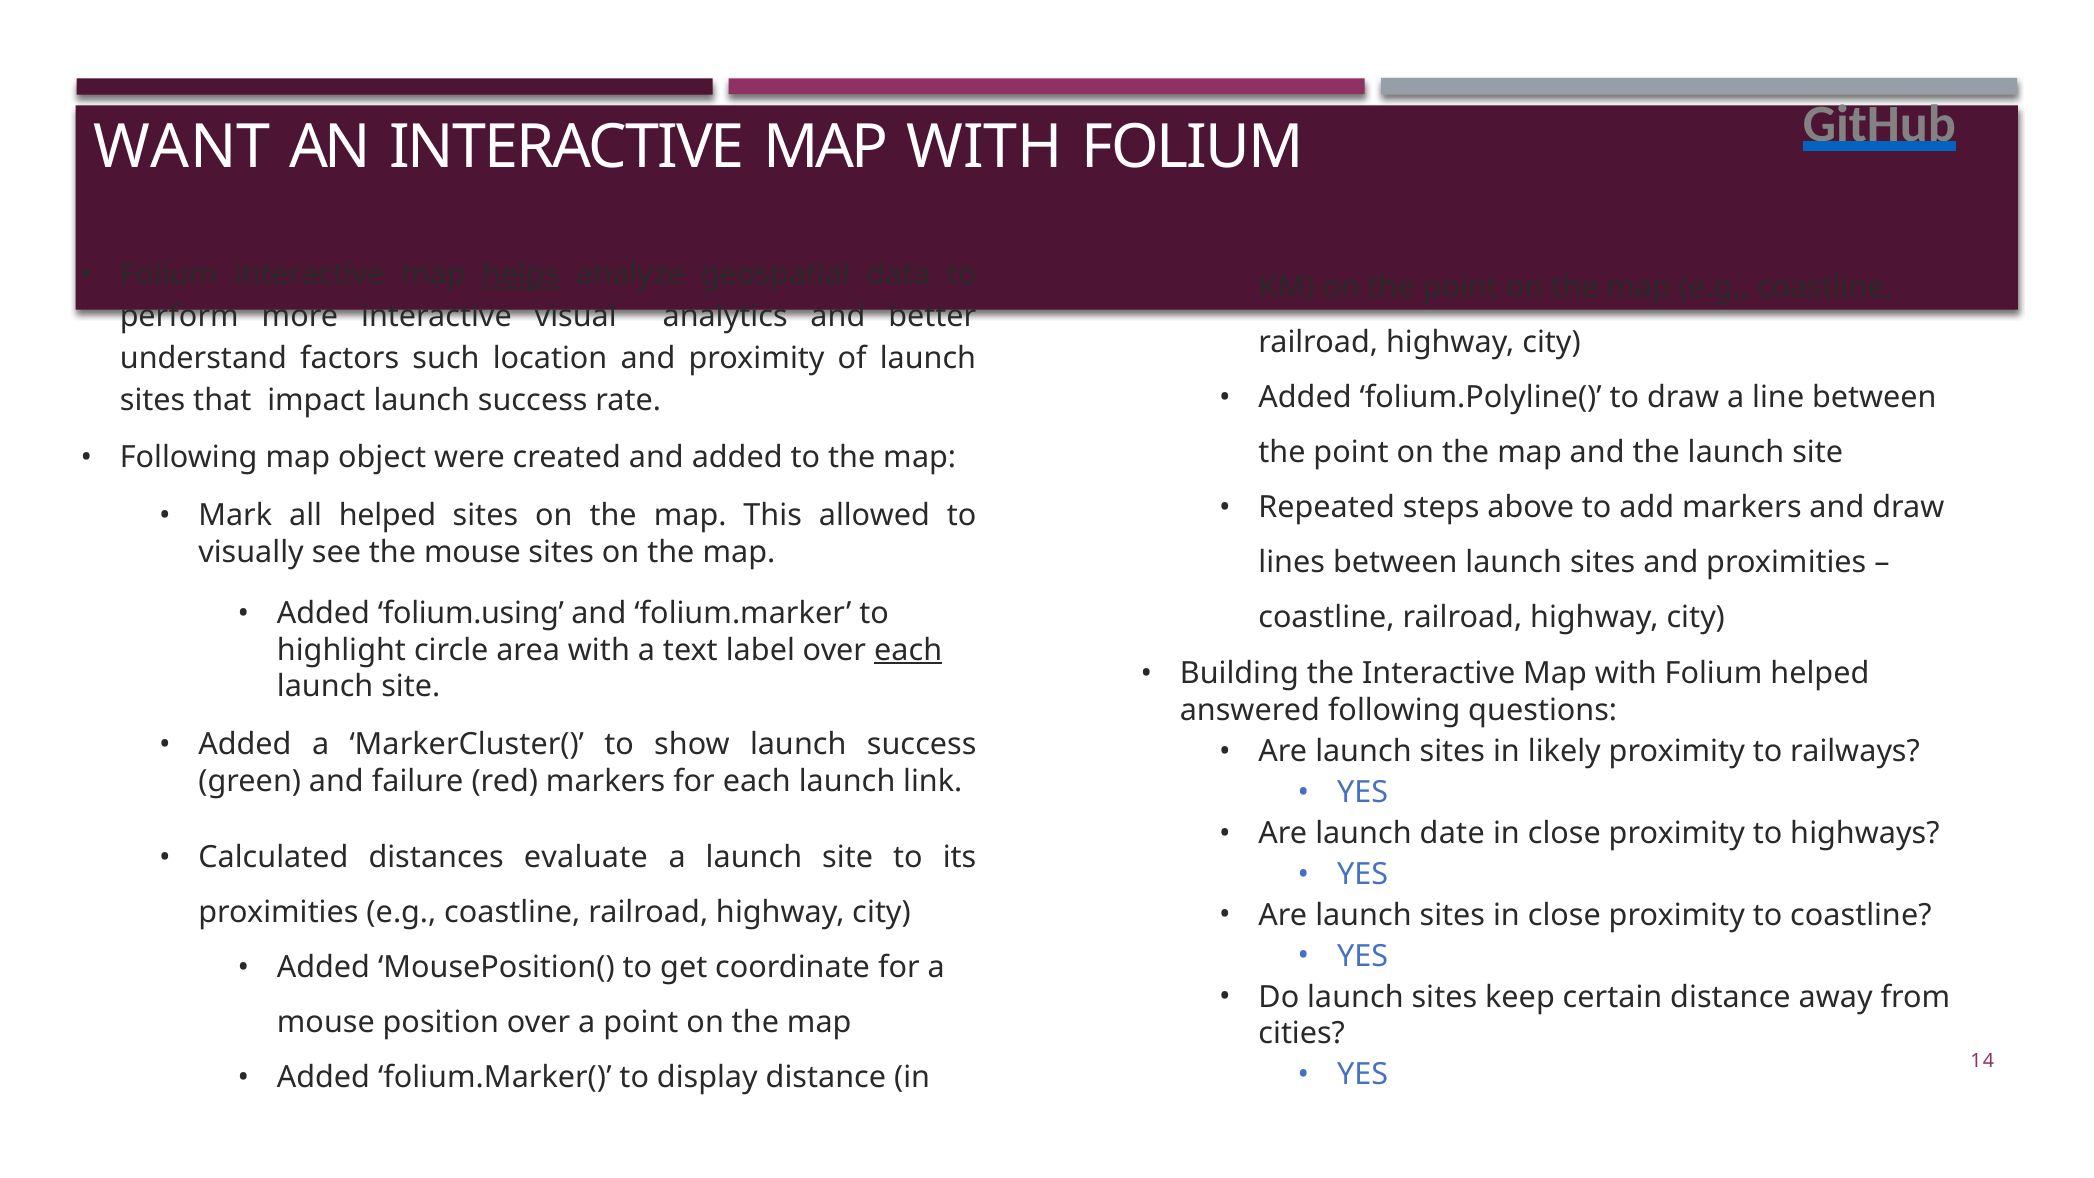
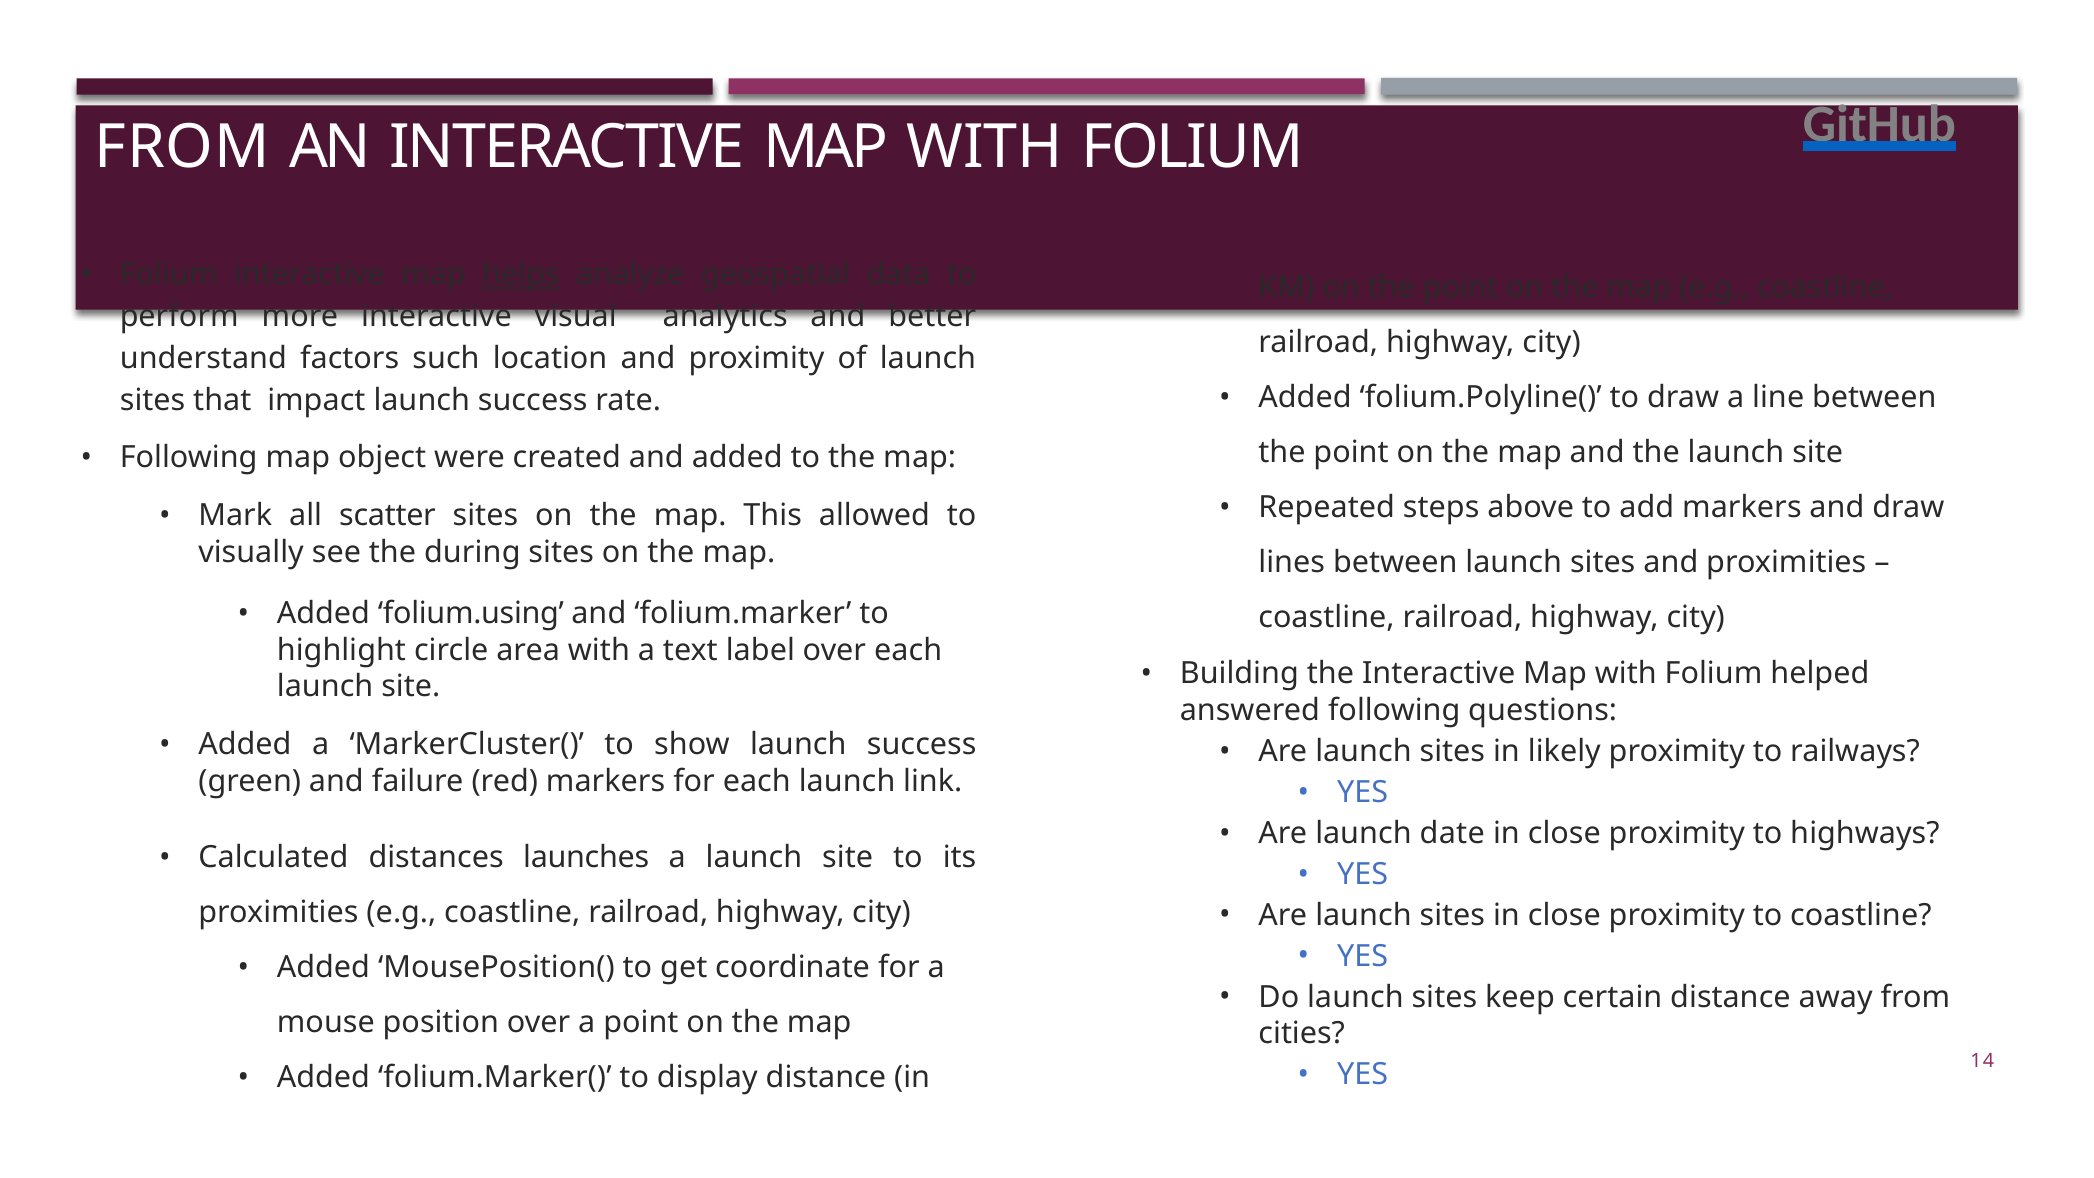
WANT: WANT -> FROM (182, 147)
all helped: helped -> scatter (387, 516)
the mouse: mouse -> during (472, 552)
each underline: present -> none (908, 650)
evaluate: evaluate -> launches (586, 858)
